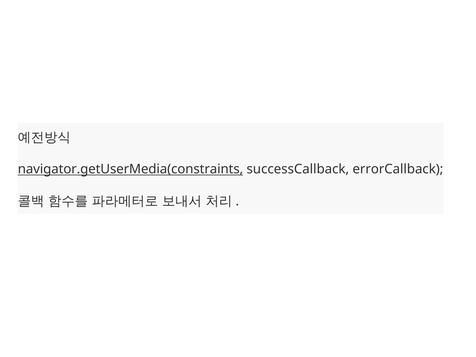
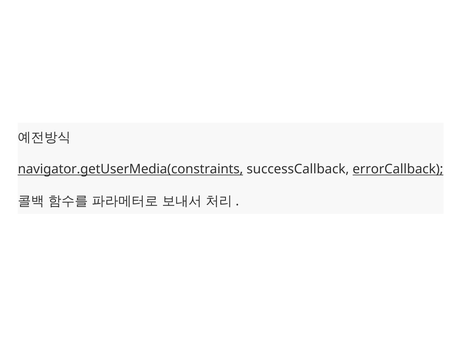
errorCallback underline: none -> present (398, 169)
